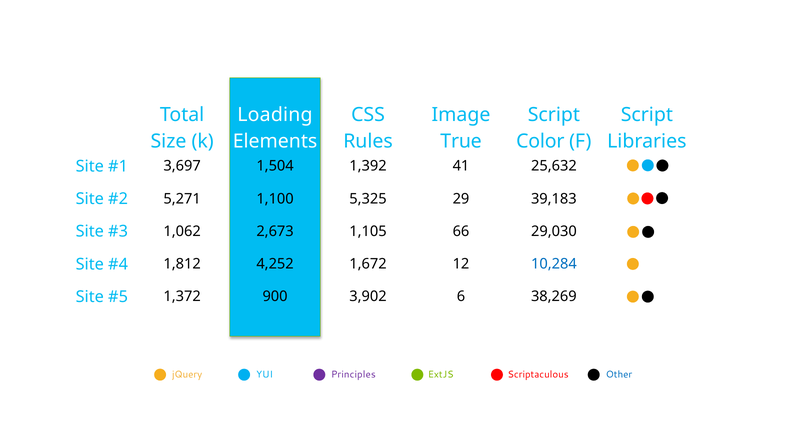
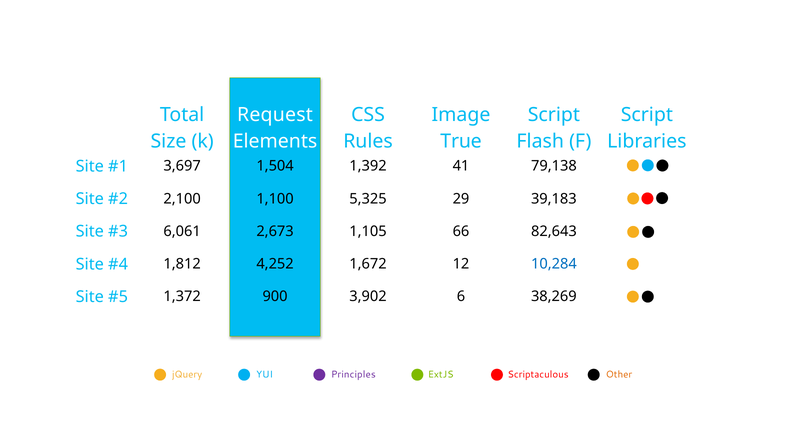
Loading: Loading -> Request (275, 115)
Color: Color -> Flash (540, 141)
25,632: 25,632 -> 79,138 (554, 166)
5,271: 5,271 -> 2,100 (182, 199)
1,062: 1,062 -> 6,061 (182, 231)
29,030: 29,030 -> 82,643 (554, 231)
Other colour: blue -> orange (619, 374)
